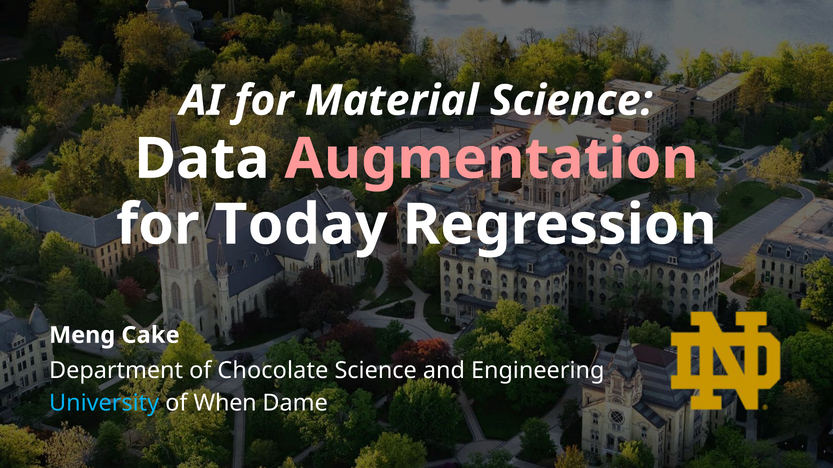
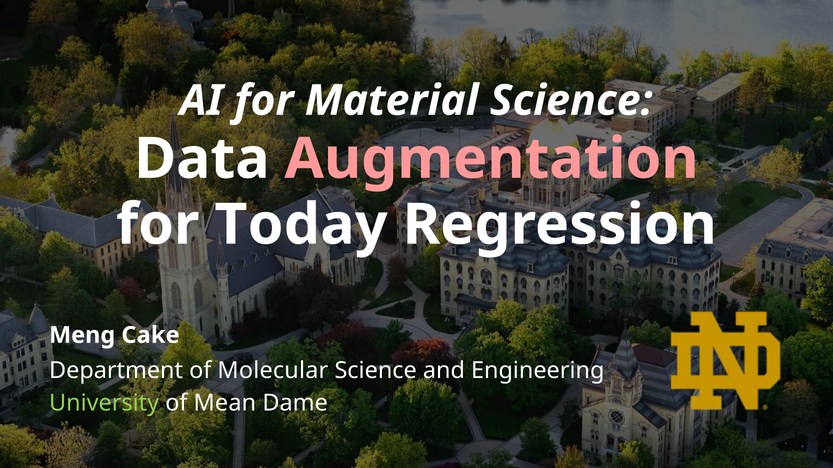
Chocolate: Chocolate -> Molecular (273, 371)
University colour: light blue -> light green (104, 403)
When: When -> Mean (225, 403)
